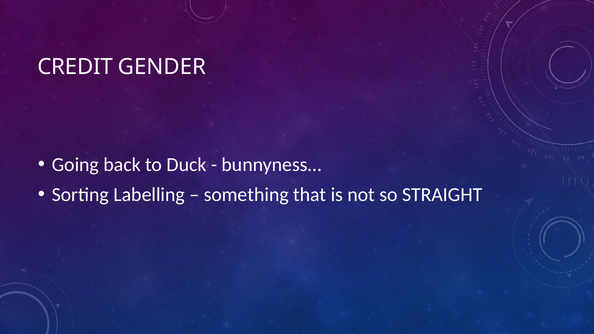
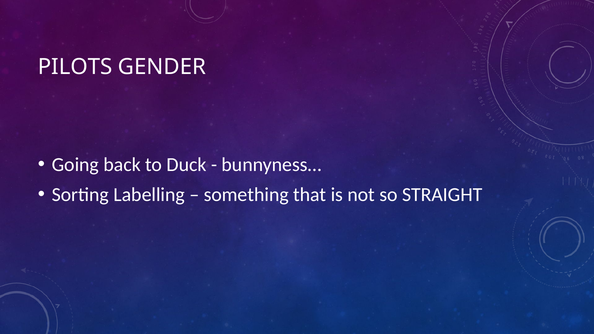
CREDIT: CREDIT -> PILOTS (75, 67)
